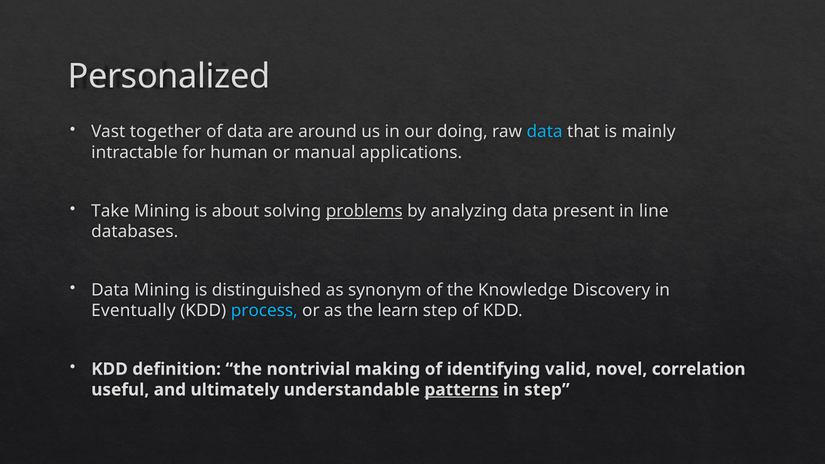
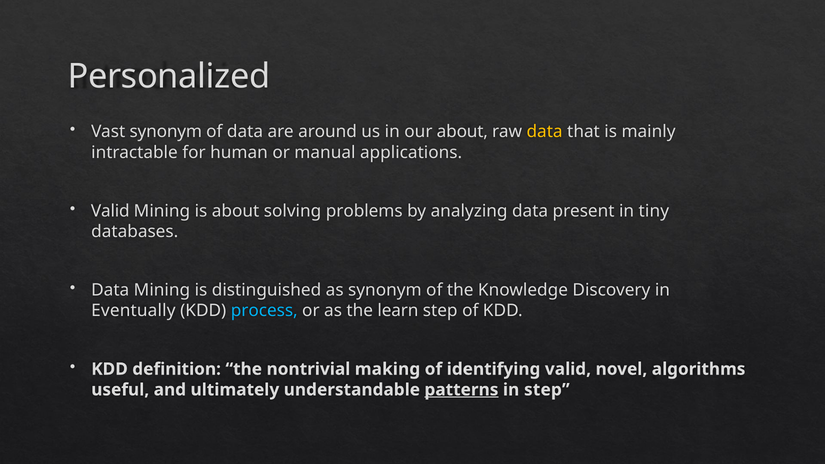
Vast together: together -> synonym (166, 132)
our doing: doing -> about (462, 132)
data colour: light blue -> yellow (545, 132)
Take: Take -> Valid (110, 211)
problems underline: present -> none (364, 211)
line: line -> tiny (654, 211)
correlation: correlation -> algorithms (699, 369)
